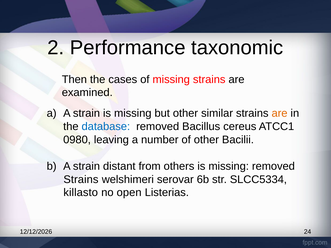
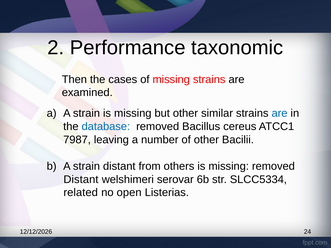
are colour: orange -> blue (280, 113)
0980: 0980 -> 7987 (77, 140)
Strains: Strains -> Distant (81, 180)
killasto: killasto -> related (81, 193)
